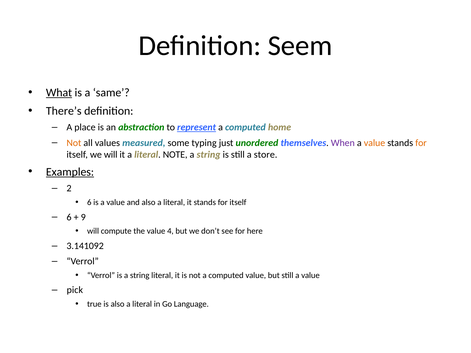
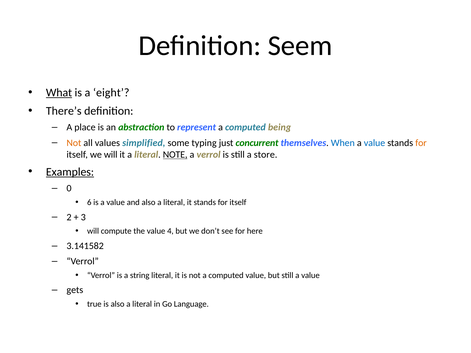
same: same -> eight (111, 93)
represent underline: present -> none (197, 127)
home: home -> being (280, 127)
measured: measured -> simplified (144, 143)
unordered: unordered -> concurrent (257, 143)
When colour: purple -> blue (343, 143)
value colour: orange -> blue (375, 143)
NOTE underline: none -> present (175, 155)
string: string -> verrol (209, 155)
2: 2 -> 0 (69, 188)
6: 6 -> 2 (69, 217)
9: 9 -> 3 (83, 217)
3.141092: 3.141092 -> 3.141582 (85, 246)
pick: pick -> gets (75, 290)
